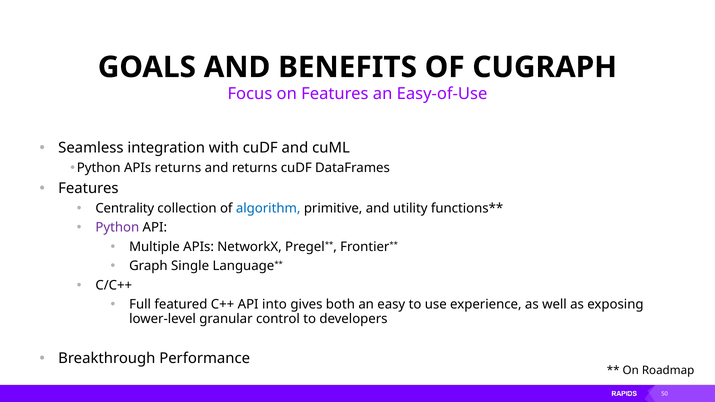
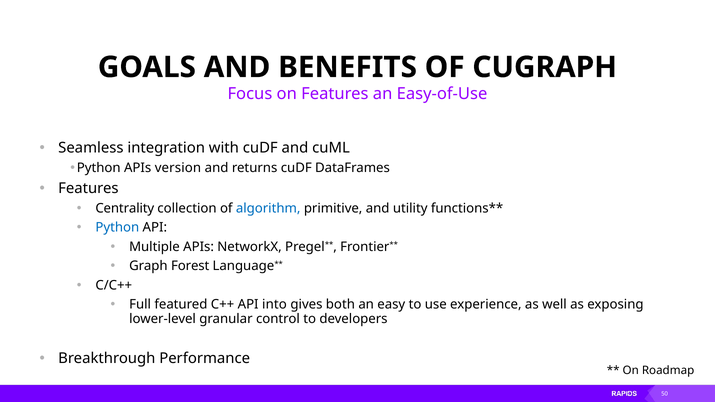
APIs returns: returns -> version (178, 168)
Python colour: purple -> blue (117, 228)
Single: Single -> Forest (190, 266)
